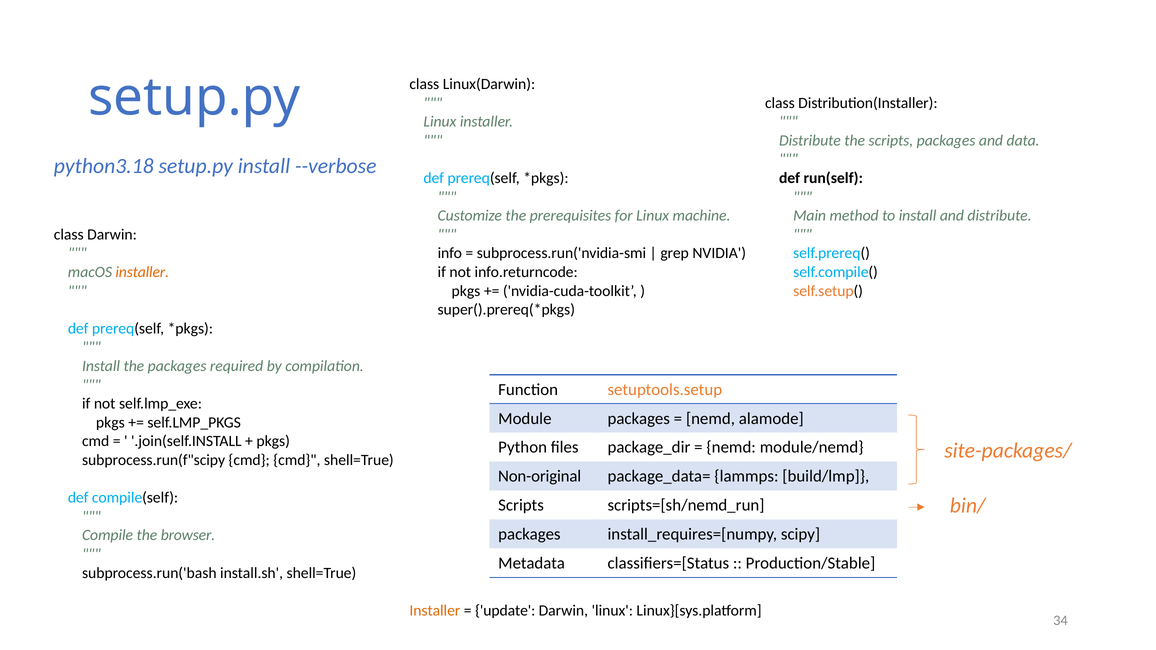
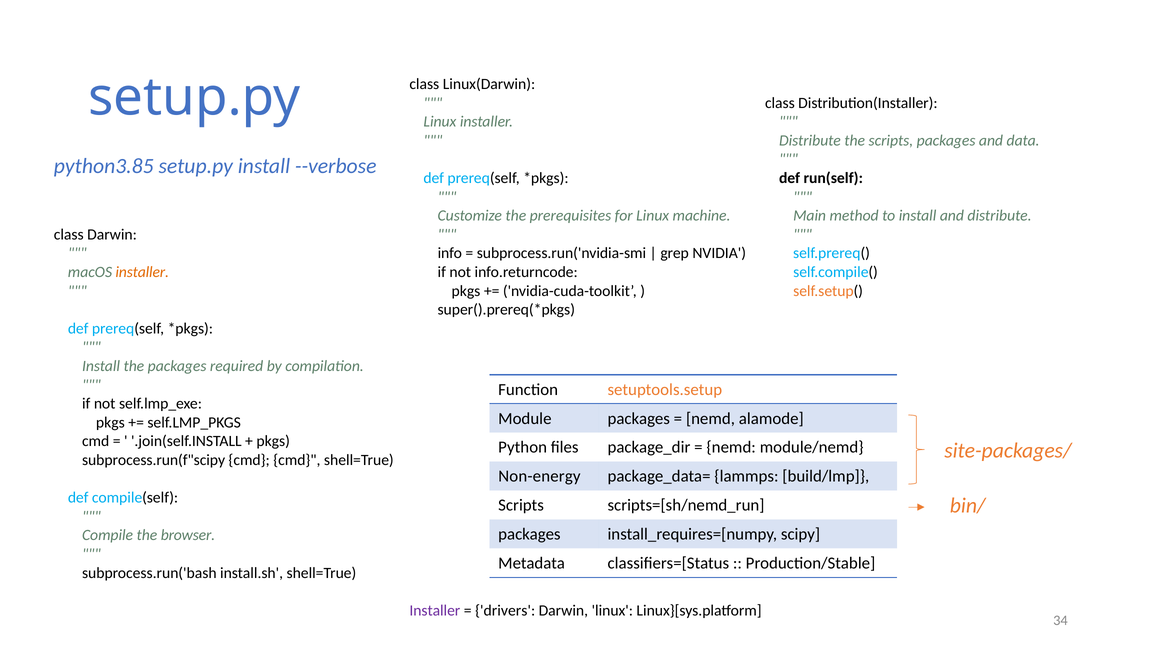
python3.18: python3.18 -> python3.85 (104, 166)
Non-original: Non-original -> Non-energy (539, 477)
Installer colour: orange -> purple (435, 611)
update: update -> drivers (505, 611)
